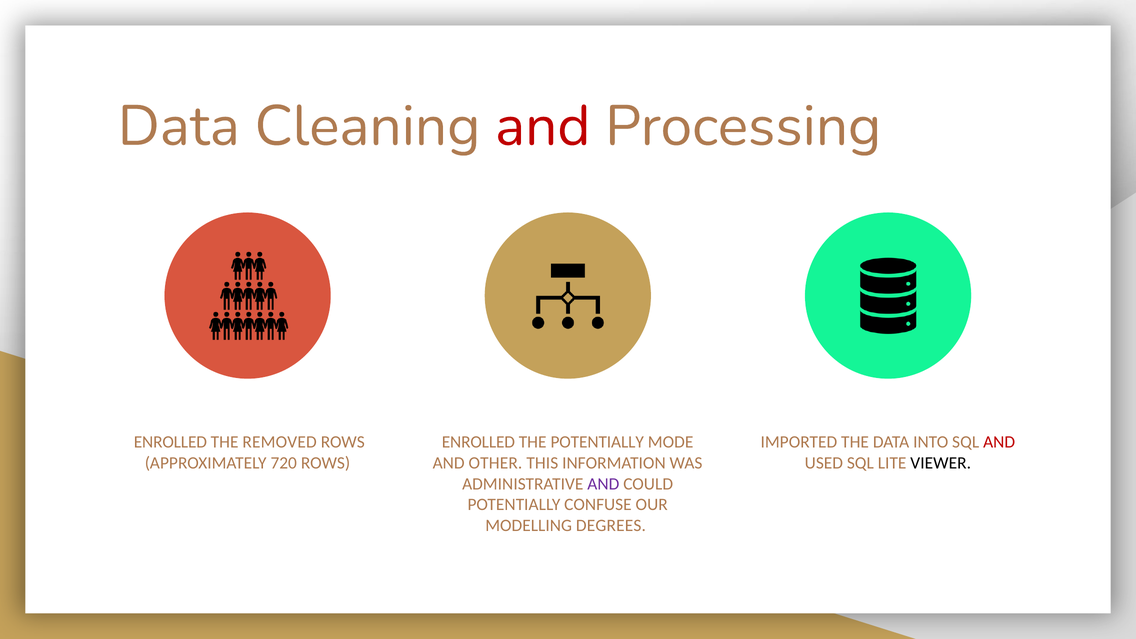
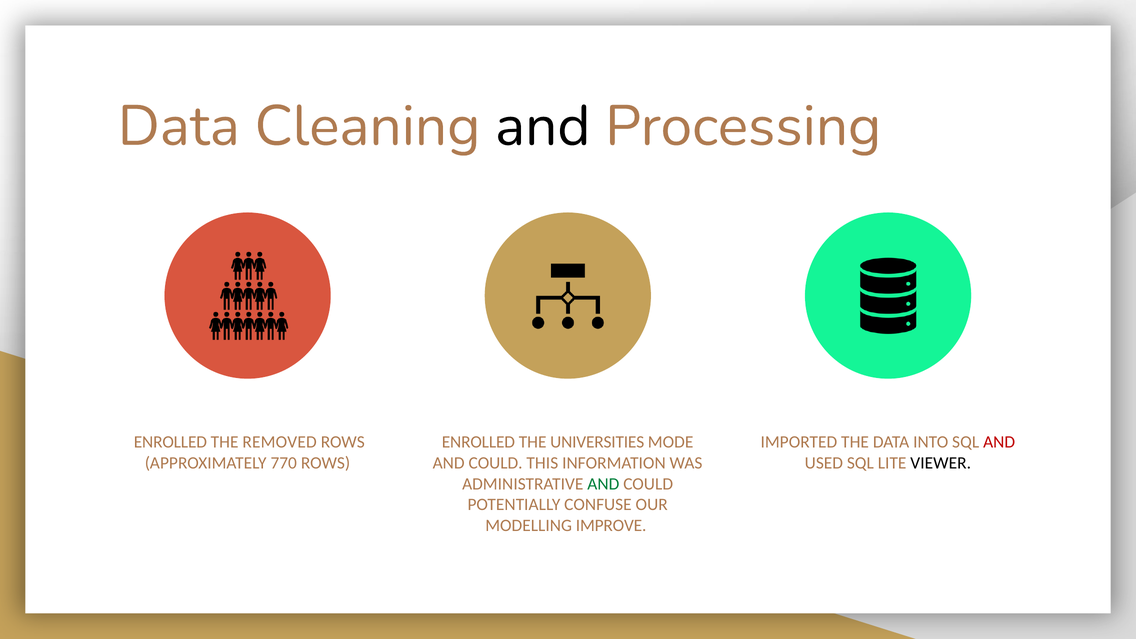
and colour: red -> black (543, 126)
THE POTENTIALLY: POTENTIALLY -> UNIVERSITIES (597, 442)
720: 720 -> 770 (284, 463)
OTHER: OTHER -> COULD (496, 463)
AND colour: purple -> green (603, 484)
DEGREES: DEGREES -> IMPROVE (611, 526)
